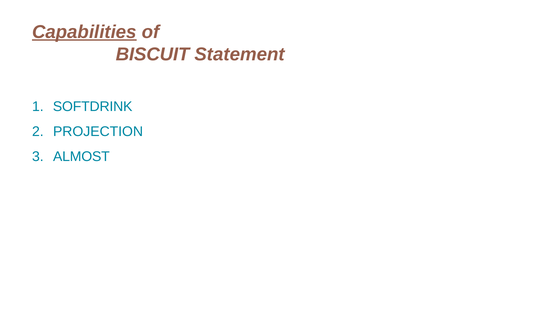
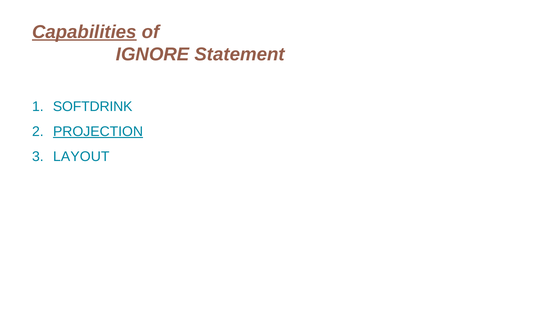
BISCUIT: BISCUIT -> IGNORE (153, 54)
PROJECTION underline: none -> present (98, 132)
ALMOST: ALMOST -> LAYOUT (81, 157)
